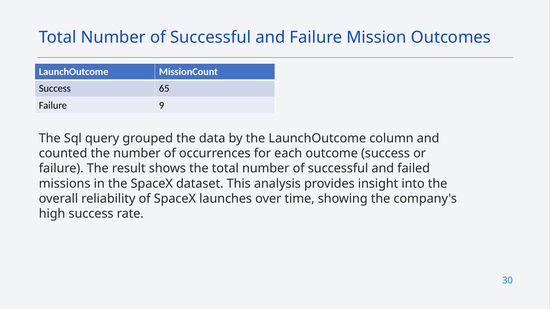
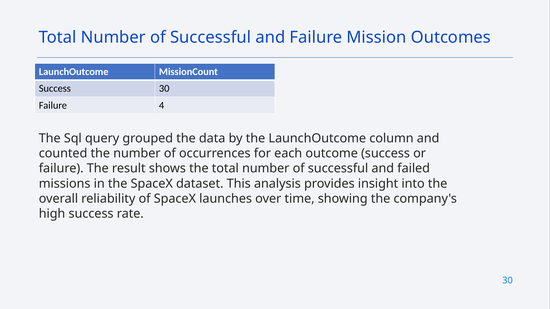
Success 65: 65 -> 30 (164, 89)
9: 9 -> 4 (162, 105)
